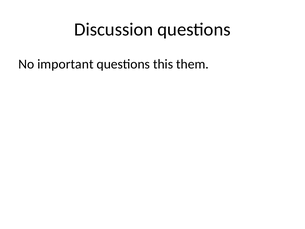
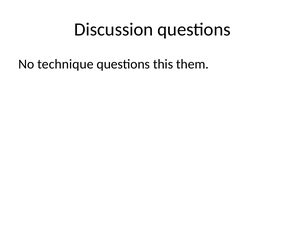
important: important -> technique (65, 64)
